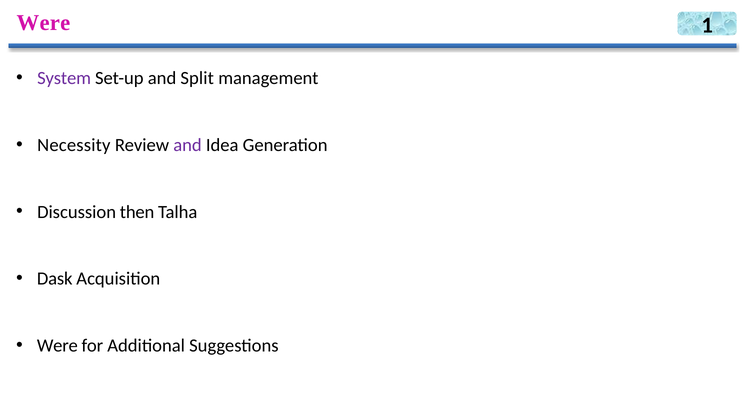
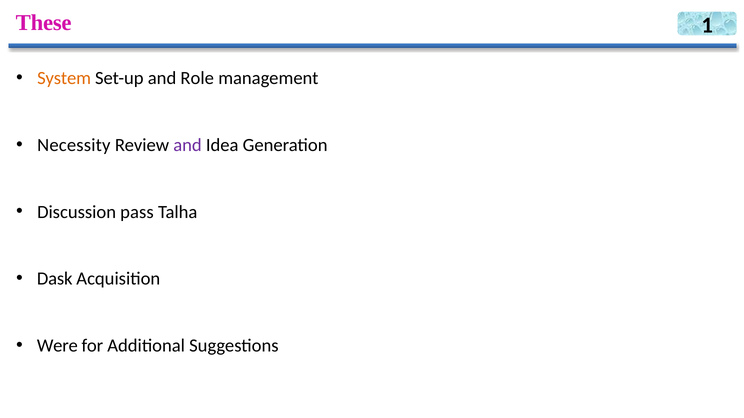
Were: Were -> These (44, 23)
System colour: purple -> orange (64, 78)
Split: Split -> Role (197, 78)
then: then -> pass (137, 212)
